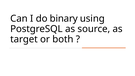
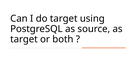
do binary: binary -> target (64, 19)
